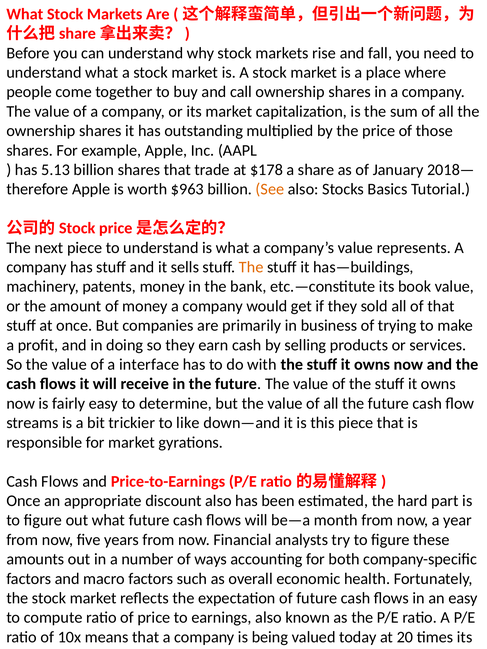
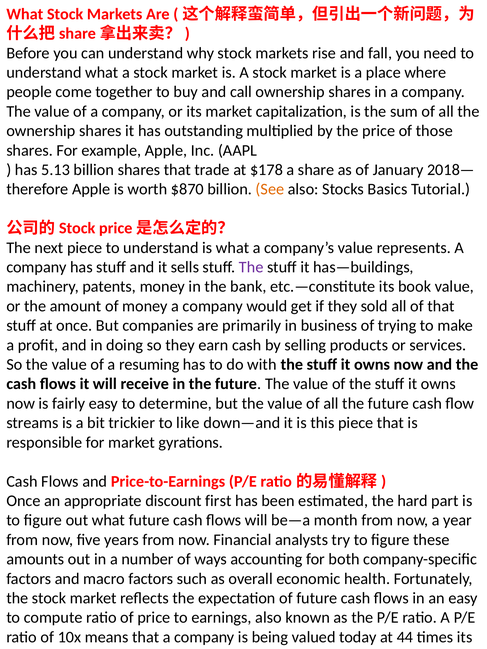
$963: $963 -> $870 (187, 189)
The colour: orange -> purple (251, 267)
interface: interface -> resuming (149, 365)
discount also: also -> first (218, 501)
20: 20 -> 44 (405, 637)
